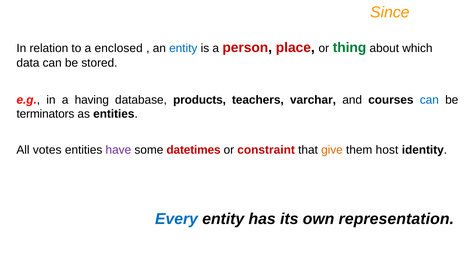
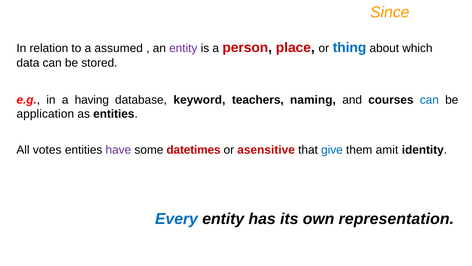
enclosed: enclosed -> assumed (119, 48)
entity colour: blue -> purple (183, 48)
thing colour: green -> blue (350, 48)
products: products -> keyword (199, 100)
varchar: varchar -> naming (313, 100)
terminators: terminators -> application (45, 114)
constraint: constraint -> asensitive (266, 150)
give colour: orange -> blue (332, 150)
host: host -> amit (387, 150)
